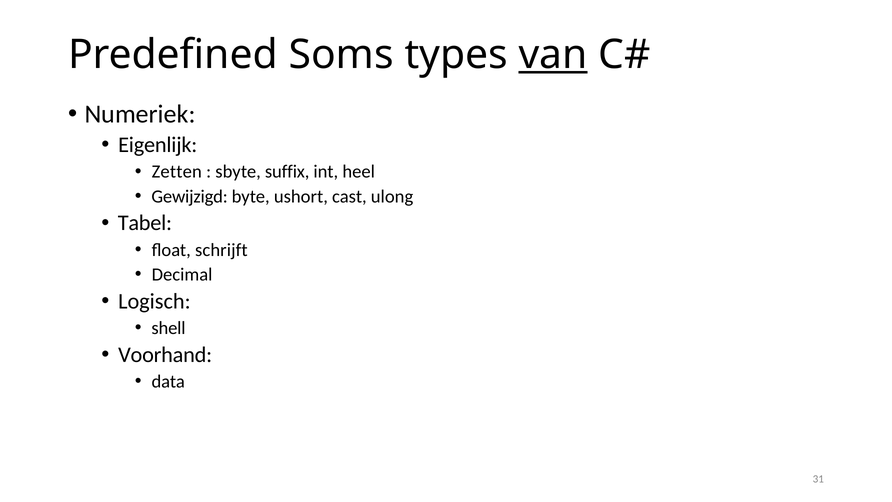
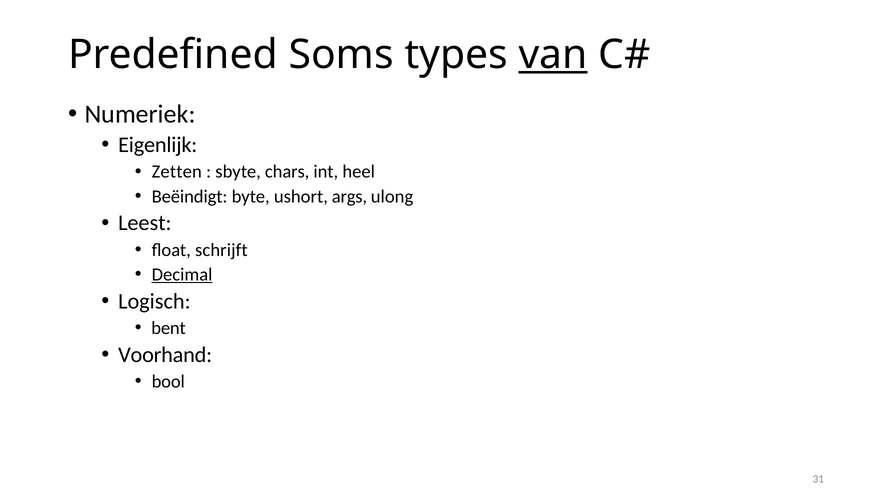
suffix: suffix -> chars (287, 172)
Gewijzigd: Gewijzigd -> Beëindigt (190, 196)
cast: cast -> args (349, 196)
Tabel: Tabel -> Leest (145, 223)
Decimal underline: none -> present (182, 274)
shell: shell -> bent (169, 328)
data: data -> bool (168, 381)
